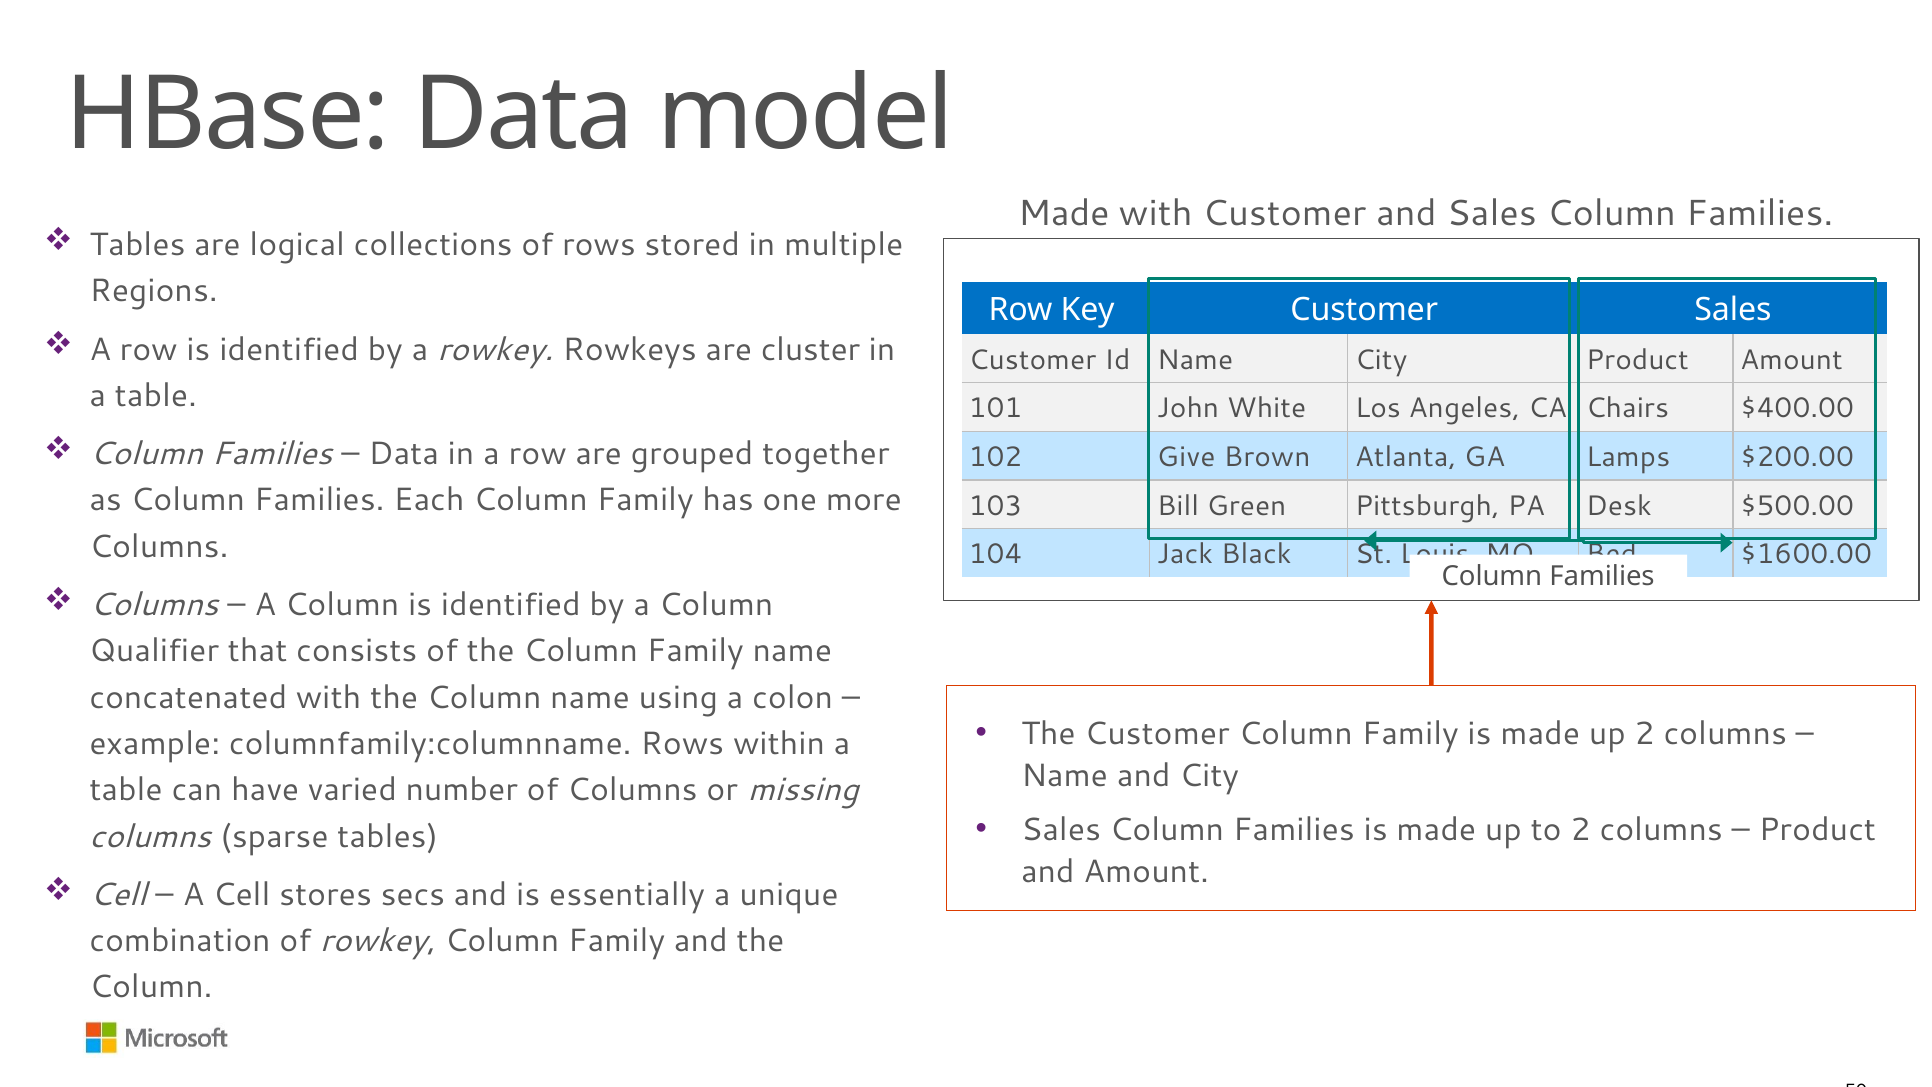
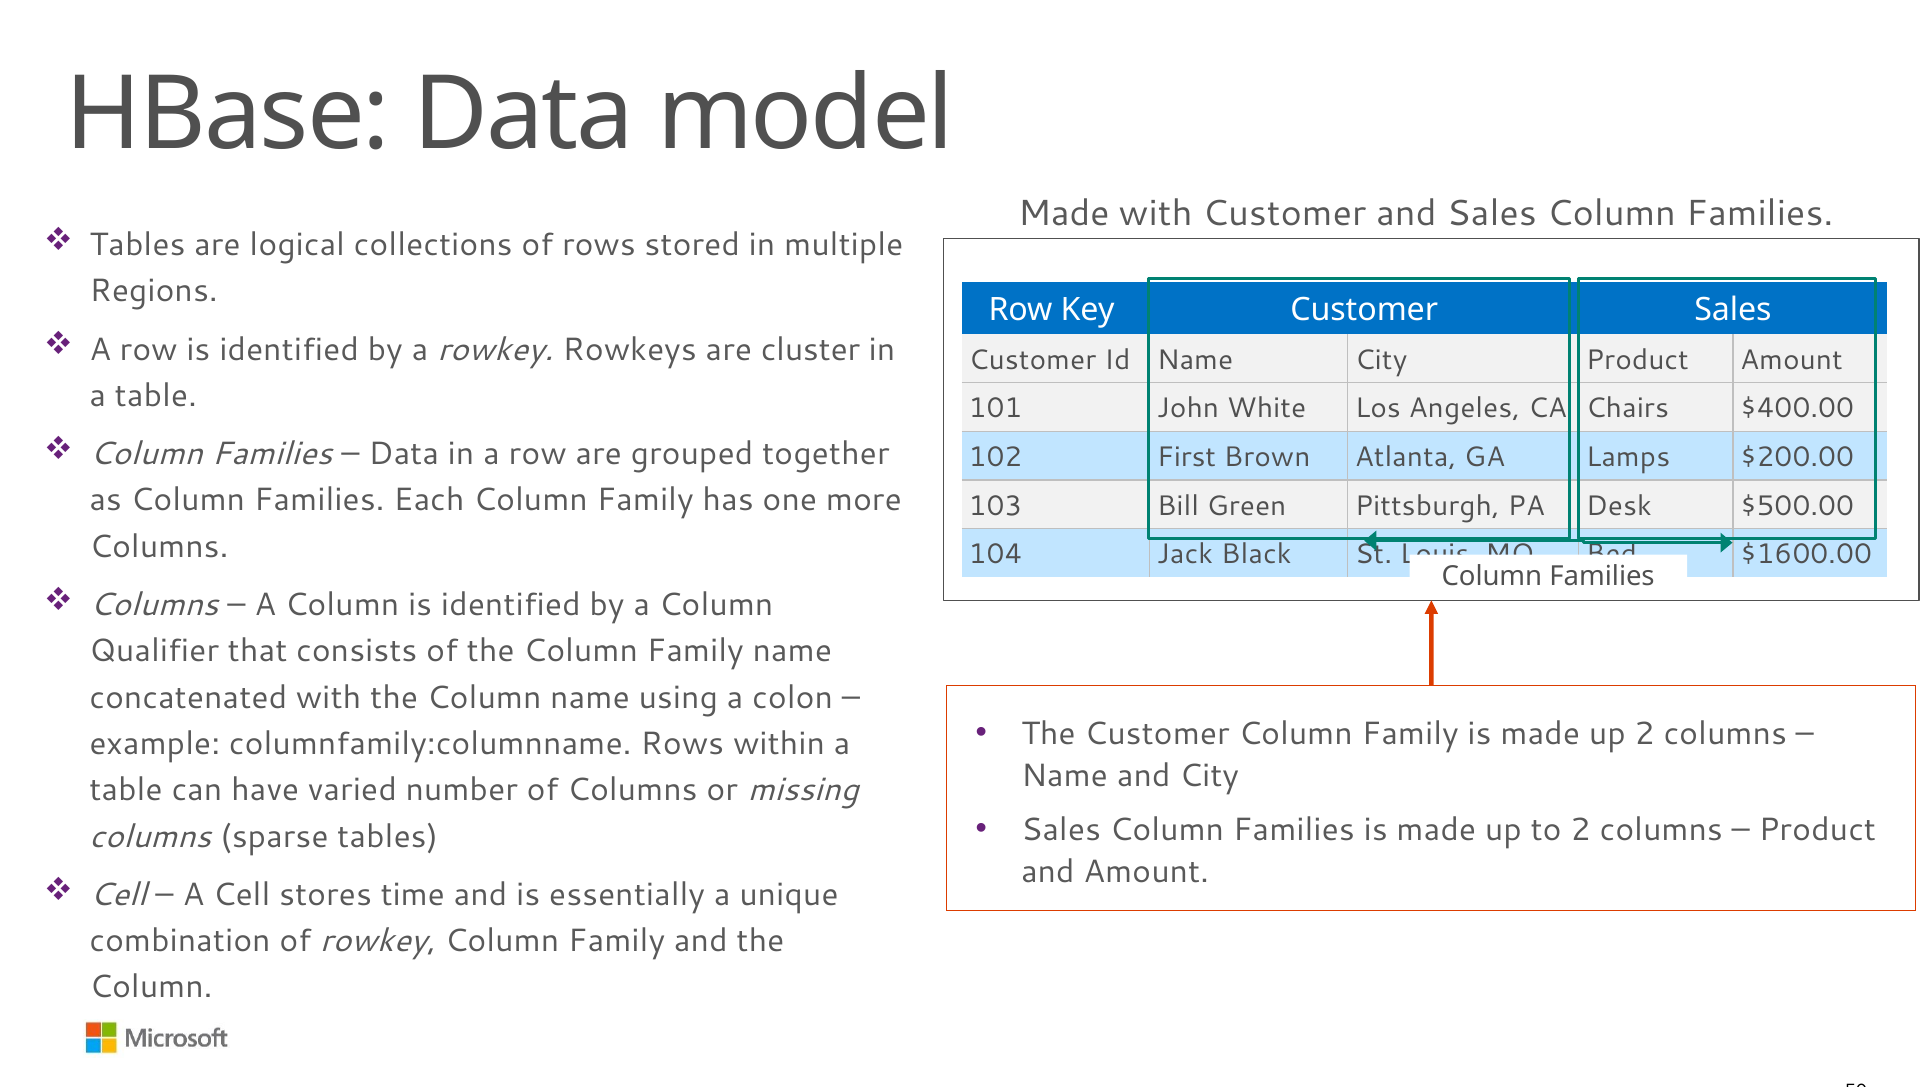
Give: Give -> First (1186, 457)
secs: secs -> time (413, 895)
